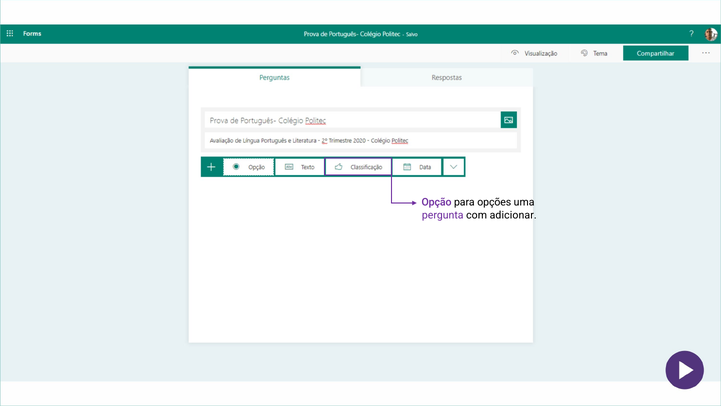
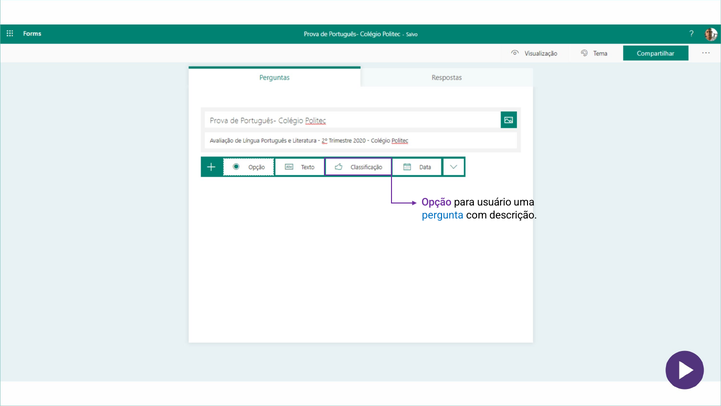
opções: opções -> usuário (494, 202)
pergunta colour: purple -> blue (443, 215)
adicionar: adicionar -> descrição (513, 215)
